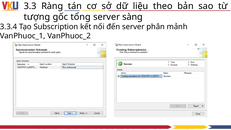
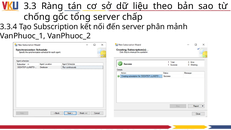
tượng: tượng -> chống (37, 17)
sàng: sàng -> chấp (132, 17)
